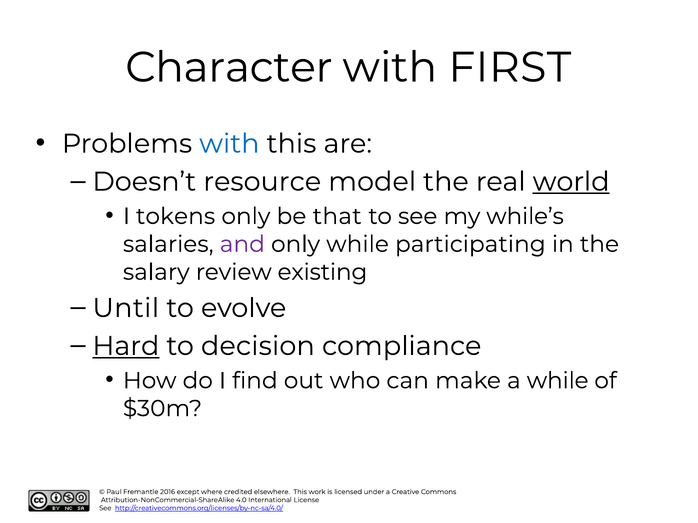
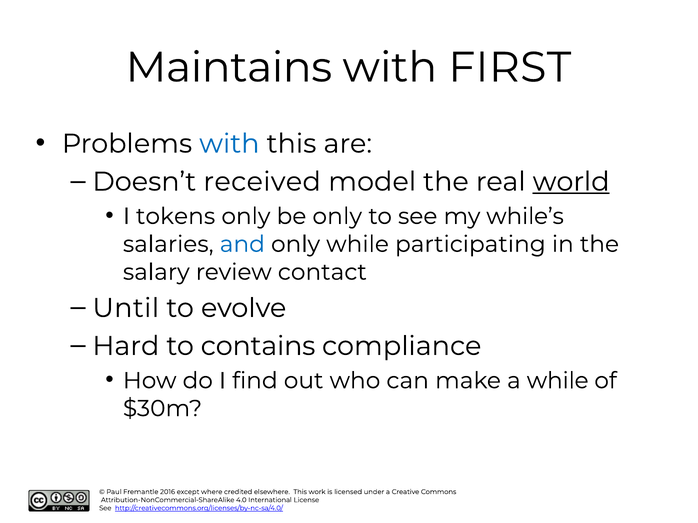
Character: Character -> Maintains (229, 68)
resource: resource -> received (262, 182)
be that: that -> only (337, 217)
and colour: purple -> blue (242, 244)
existing: existing -> contact (322, 272)
Hard underline: present -> none (126, 346)
decision: decision -> contains (258, 346)
